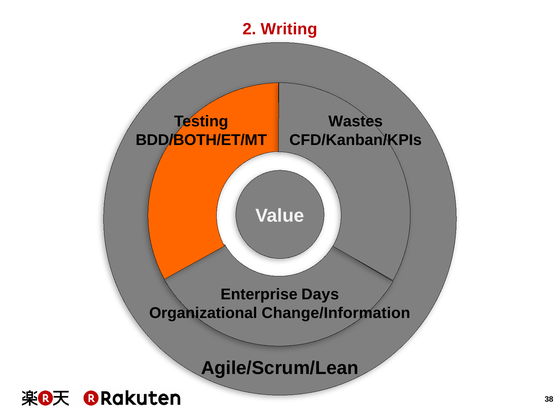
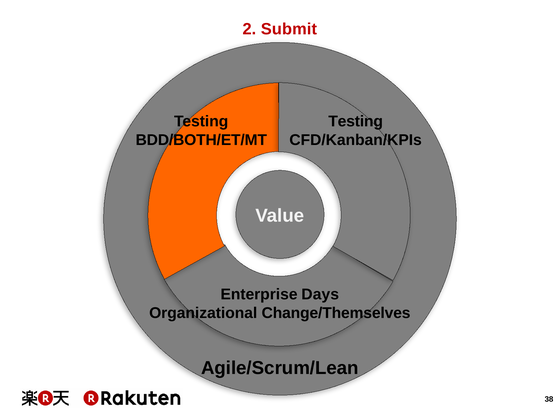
Writing: Writing -> Submit (289, 29)
Wastes: Wastes -> Testing (356, 121)
Change/Information: Change/Information -> Change/Themselves (336, 313)
